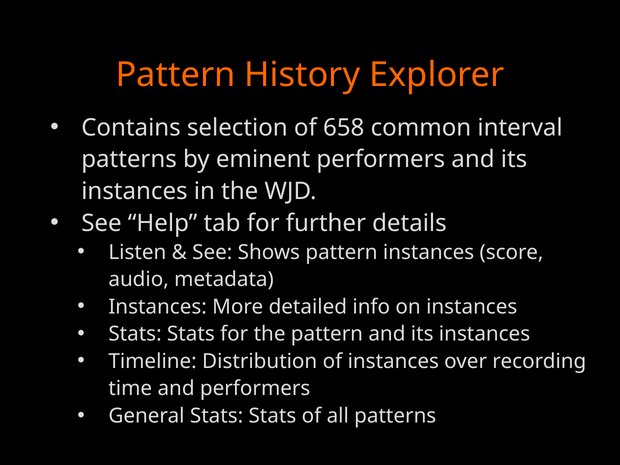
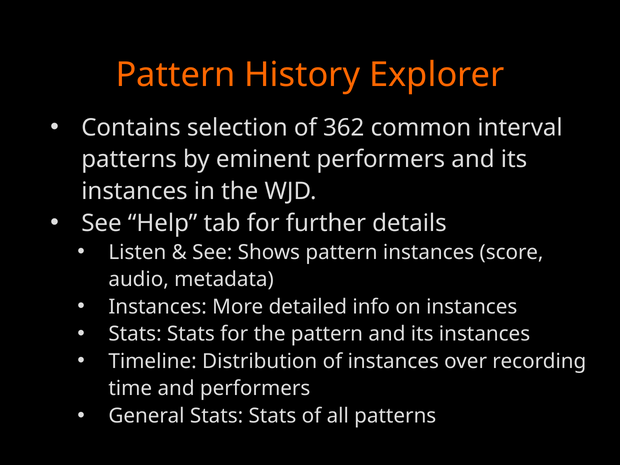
658: 658 -> 362 (344, 128)
